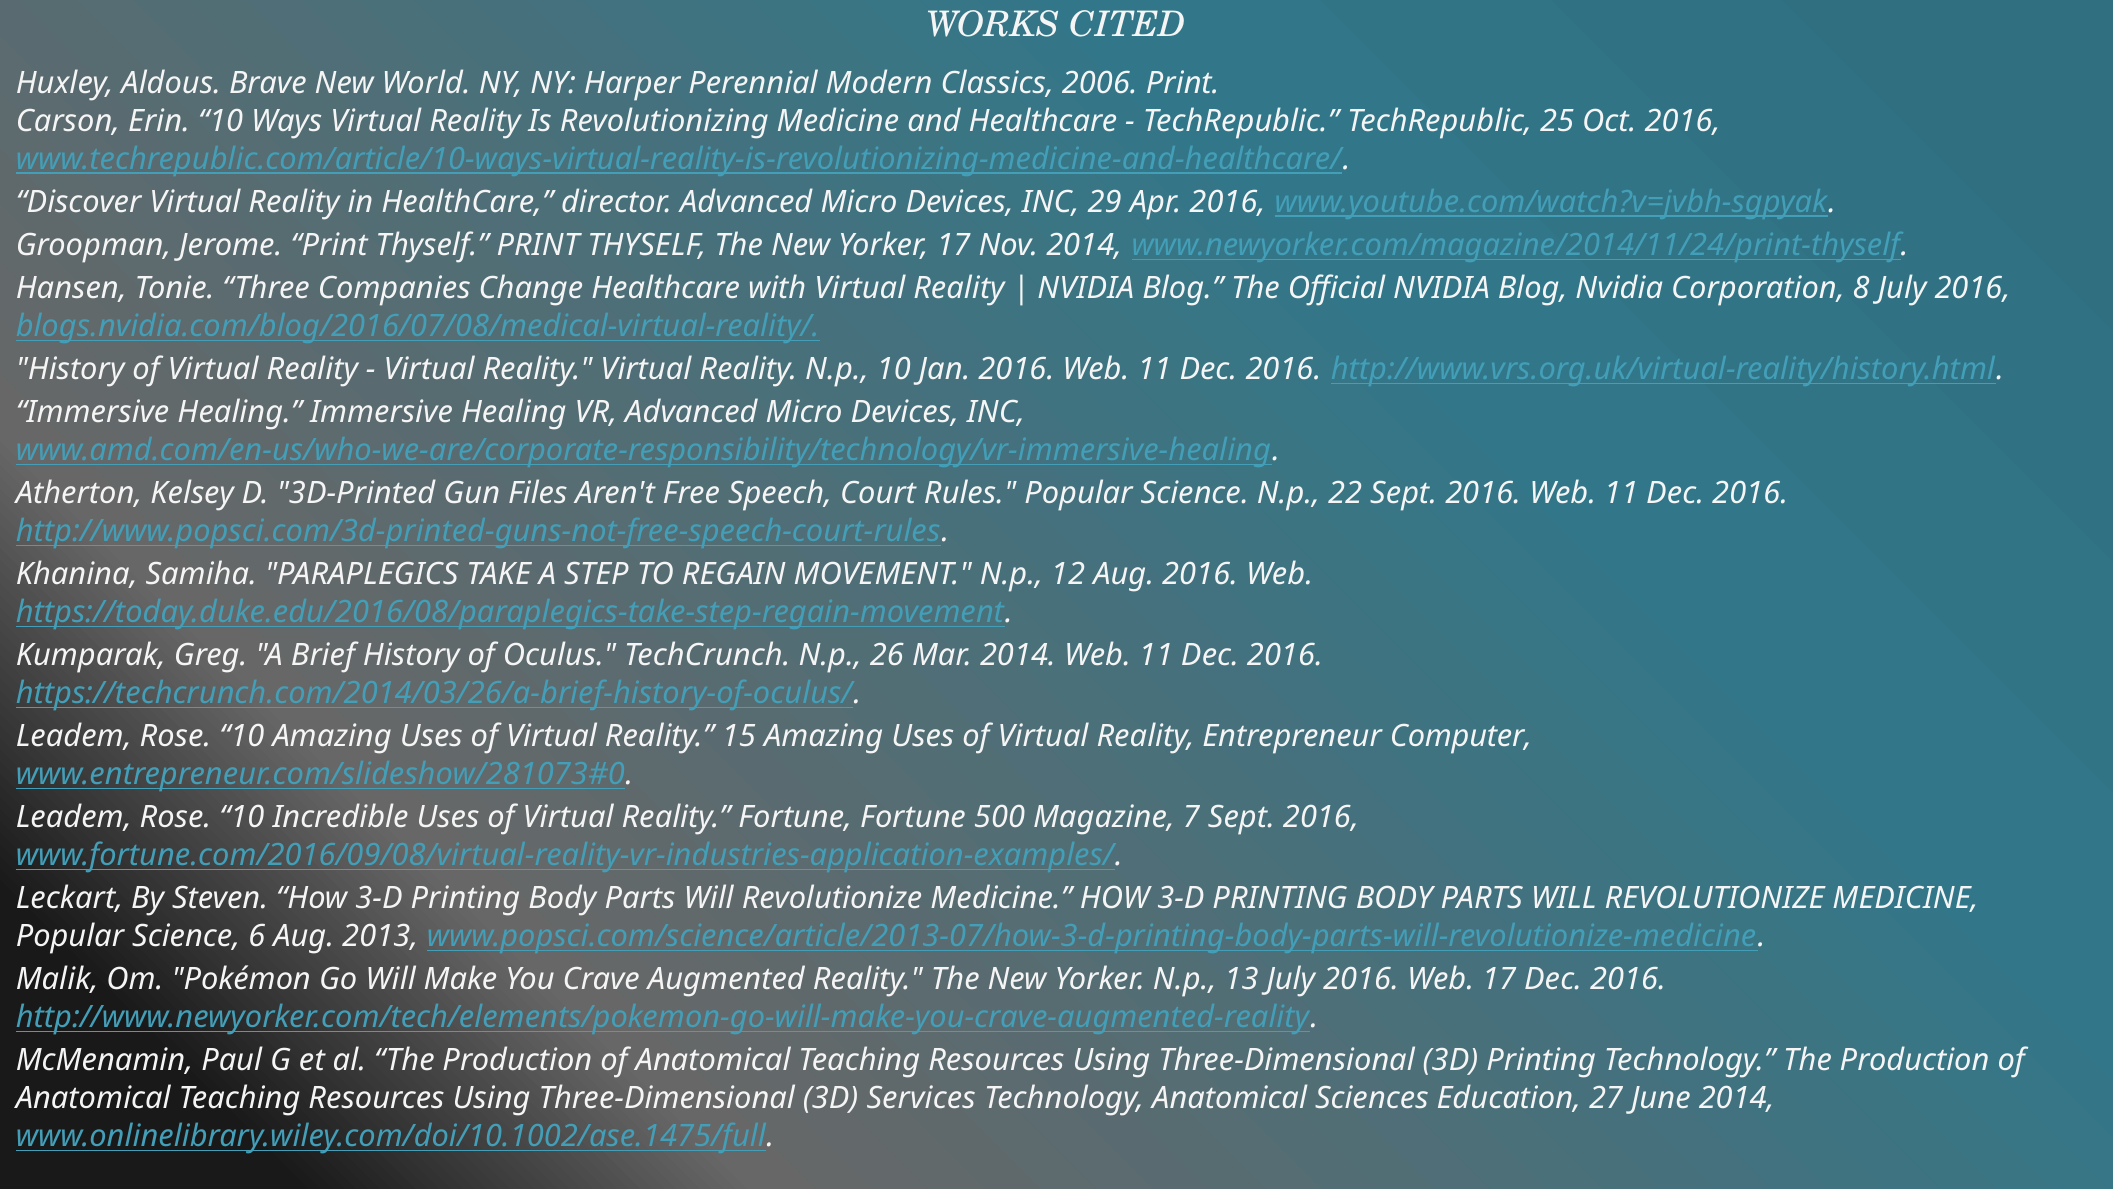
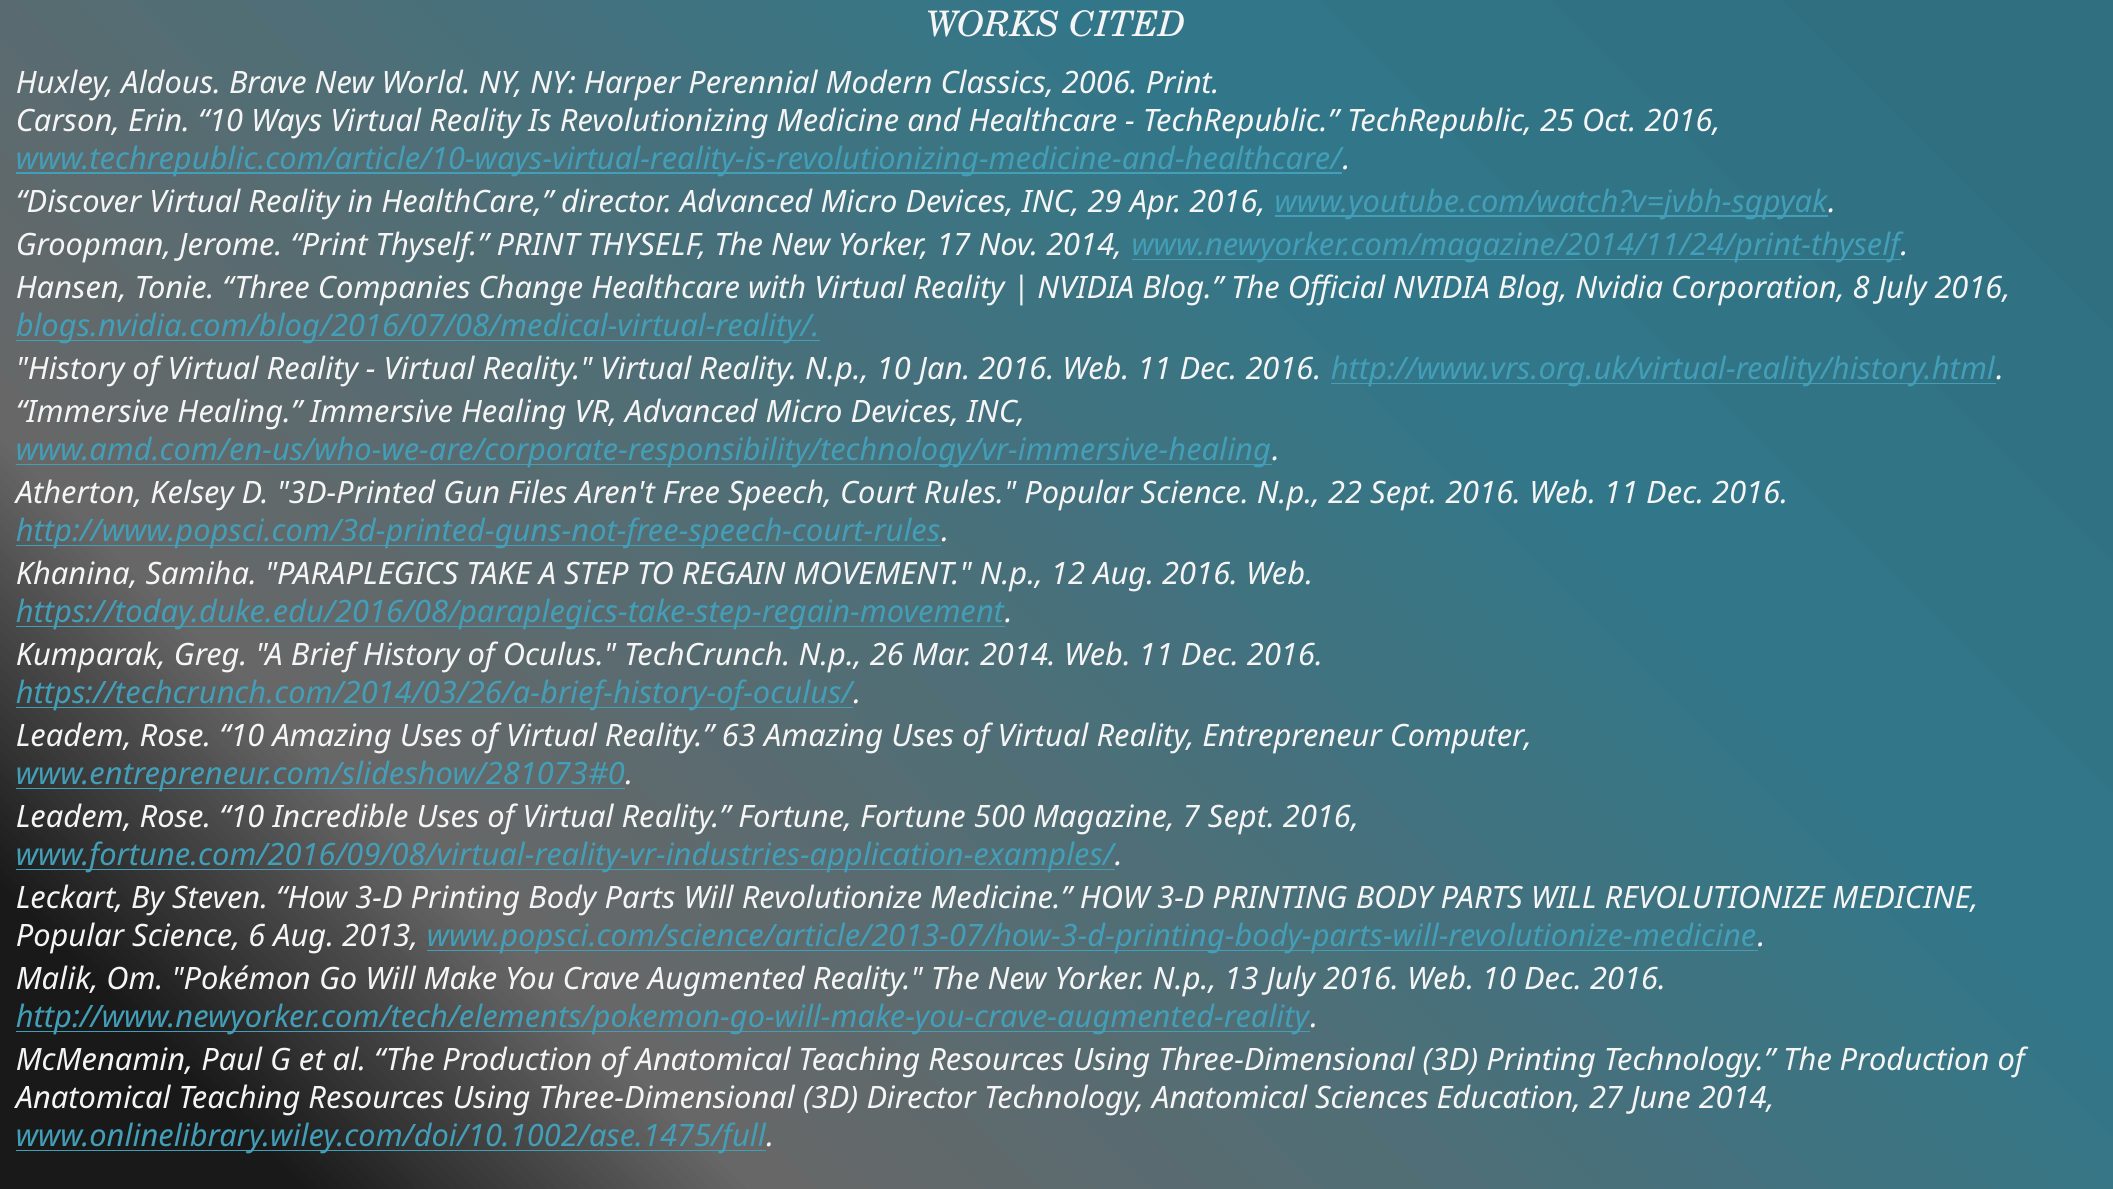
15: 15 -> 63 (739, 736)
Web 17: 17 -> 10 (1499, 979)
3D Services: Services -> Director (921, 1098)
